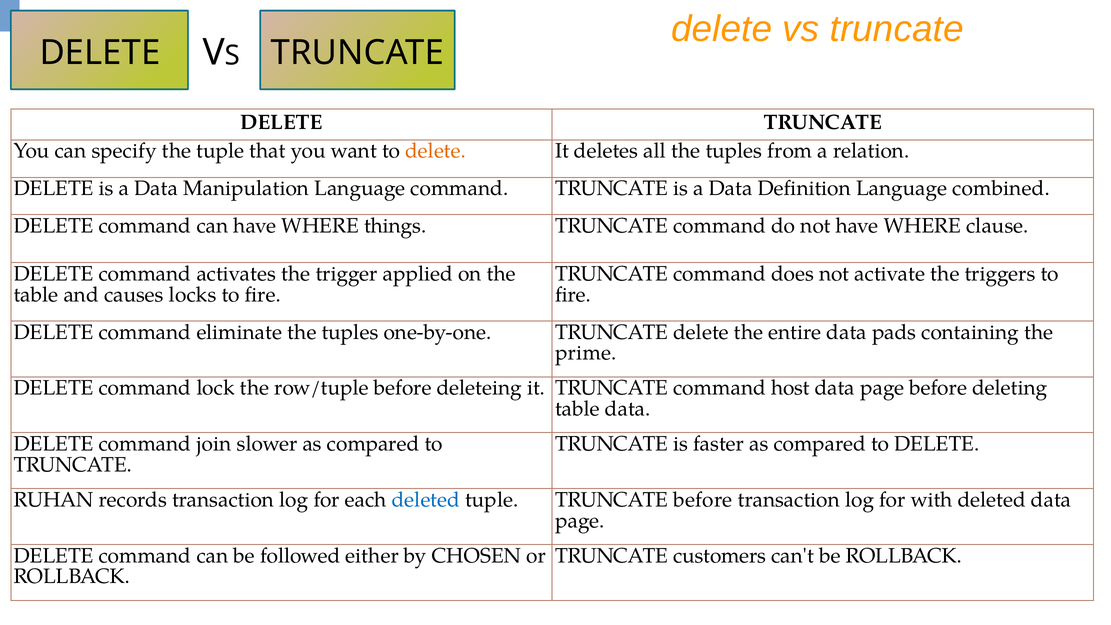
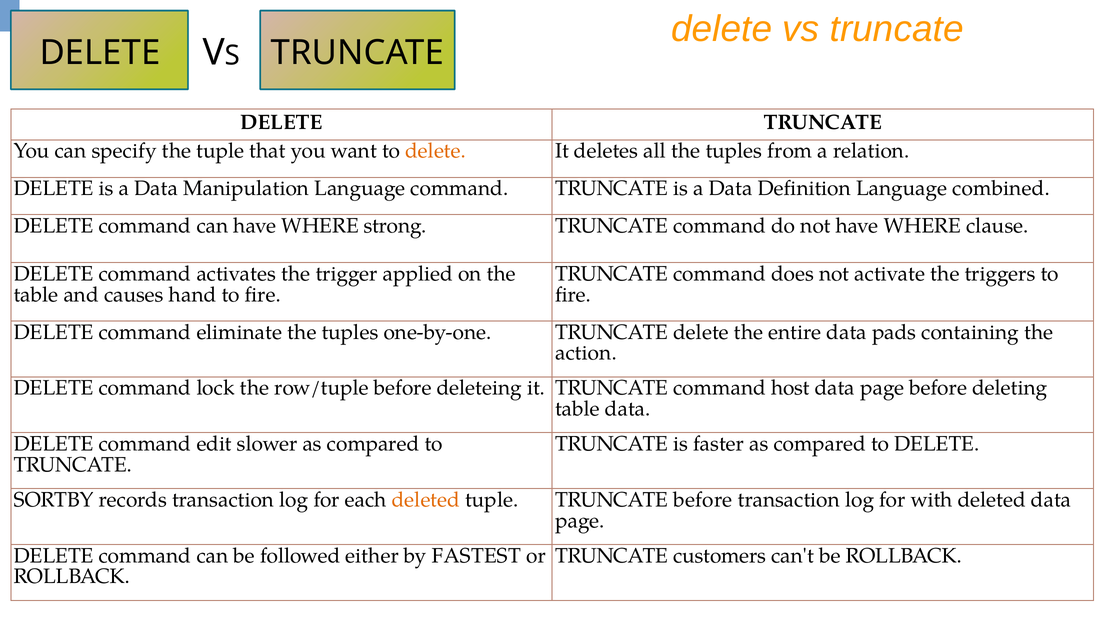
things: things -> strong (395, 226)
locks: locks -> hand (193, 295)
prime: prime -> action (586, 353)
join: join -> edit (214, 444)
RUHAN: RUHAN -> SORTBY (54, 500)
deleted colour: blue -> orange (426, 500)
CHOSEN: CHOSEN -> FASTEST (476, 556)
